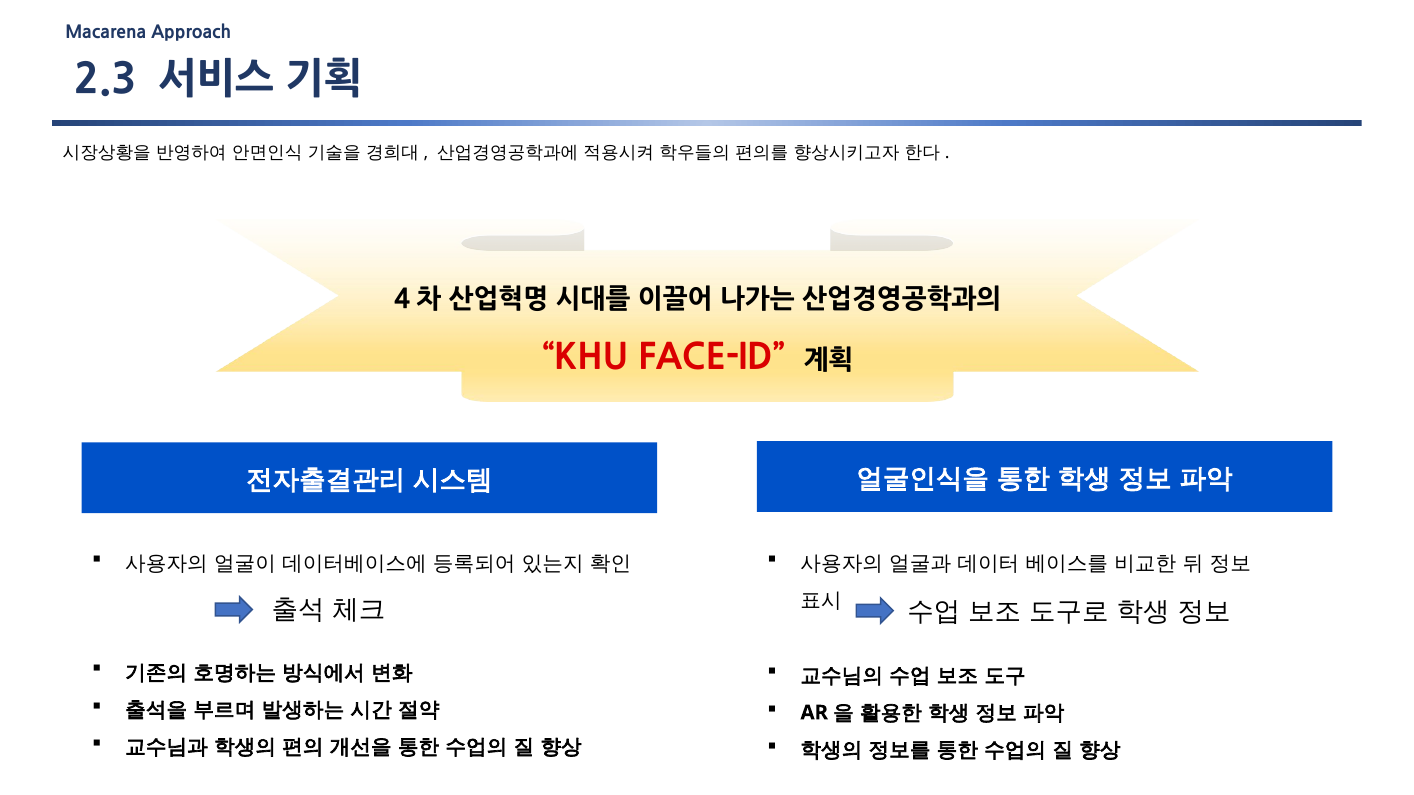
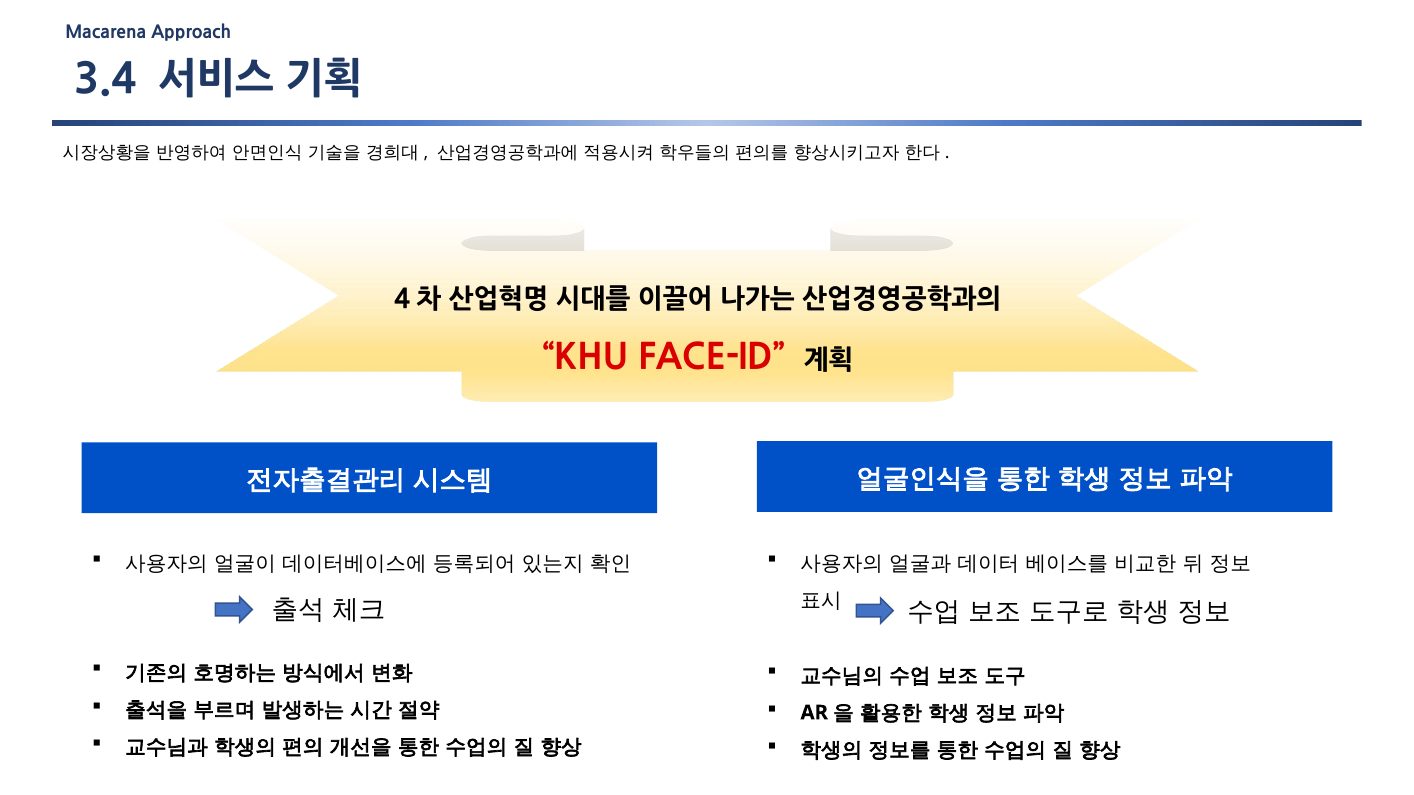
2.3: 2.3 -> 3.4 (105, 80)
